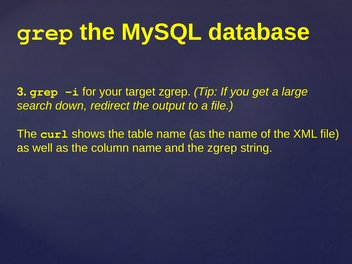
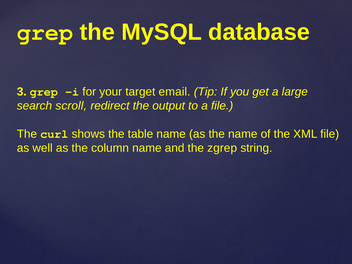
target zgrep: zgrep -> email (175, 92)
down: down -> scroll (71, 106)
